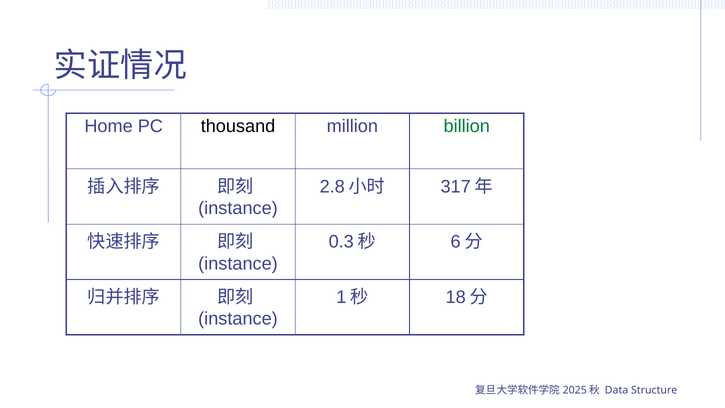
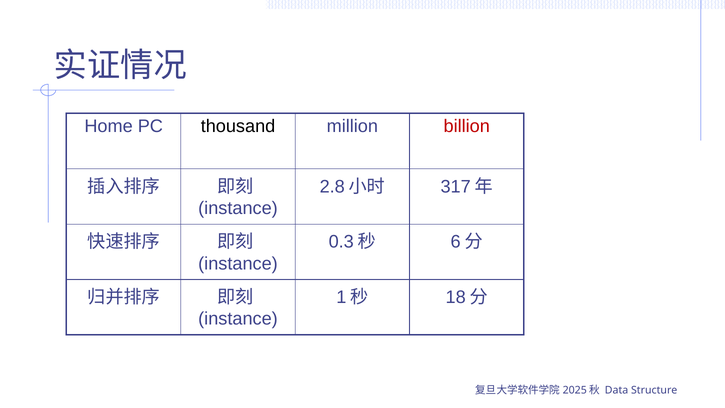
billion colour: green -> red (467, 126)
